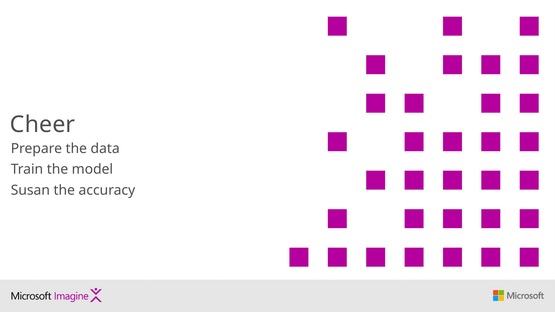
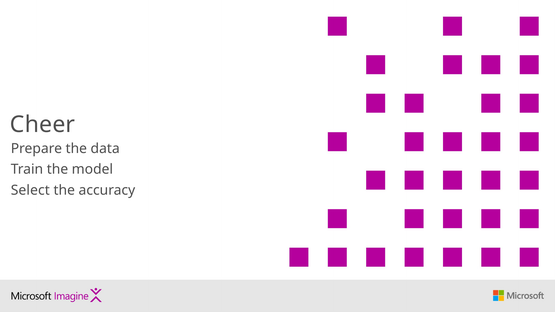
Susan: Susan -> Select (30, 190)
